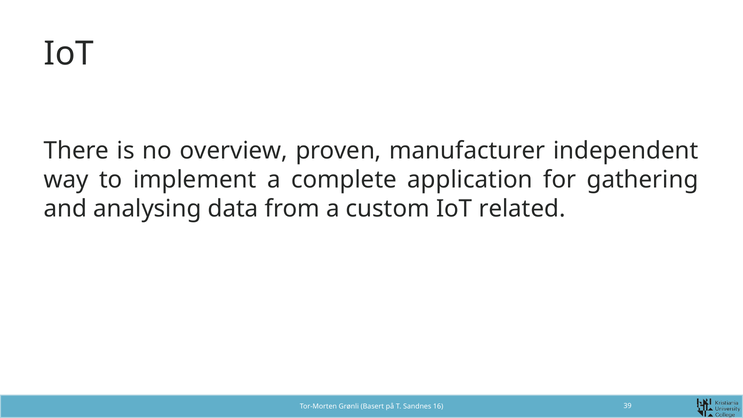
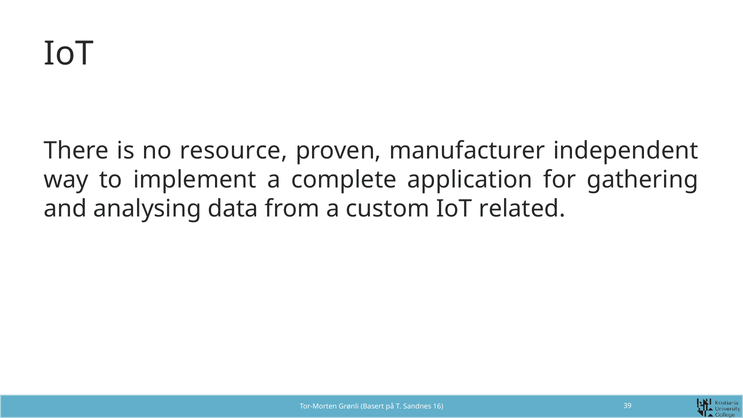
overview: overview -> resource (234, 151)
